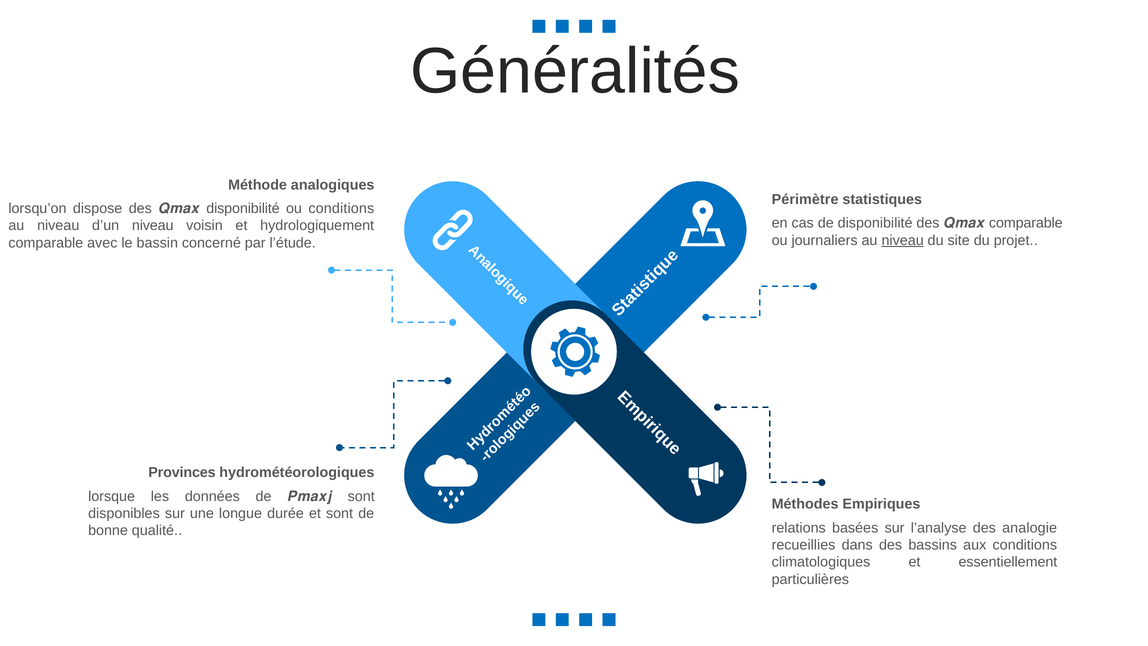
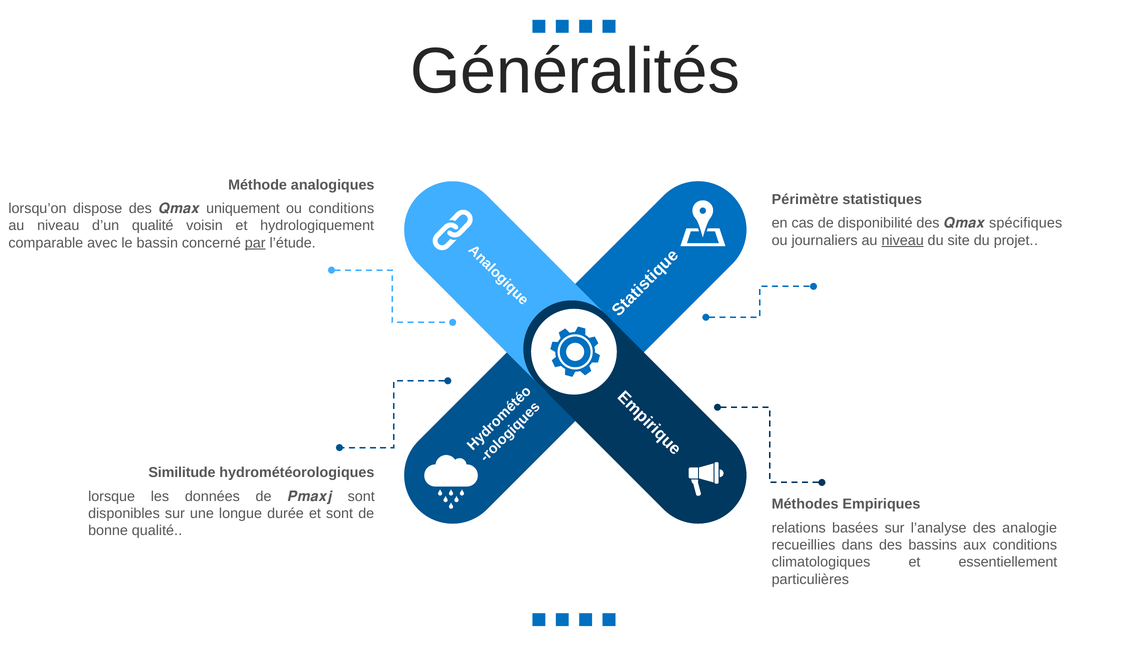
des disponibilité: disponibilité -> uniquement (243, 208)
des comparable: comparable -> spécifiques (1026, 223)
d’un niveau: niveau -> qualité (153, 226)
par underline: none -> present (255, 243)
Provinces: Provinces -> Similitude (182, 472)
